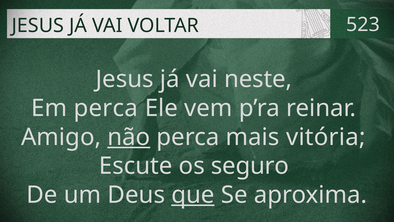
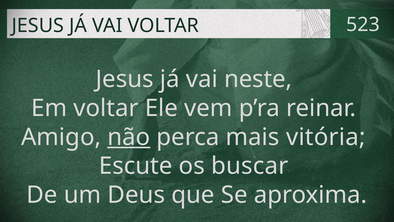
Em perca: perca -> voltar (106, 108)
seguro: seguro -> buscar (250, 166)
que underline: present -> none (193, 195)
